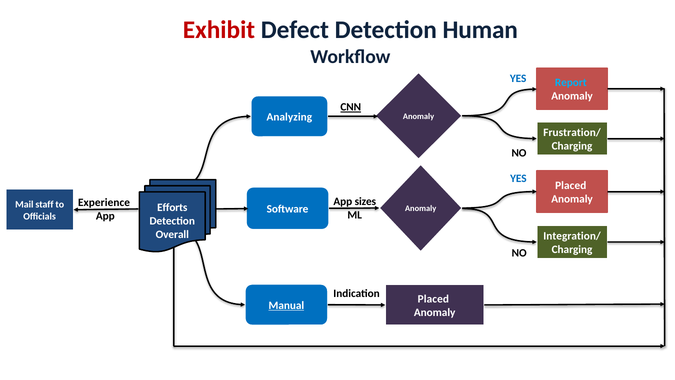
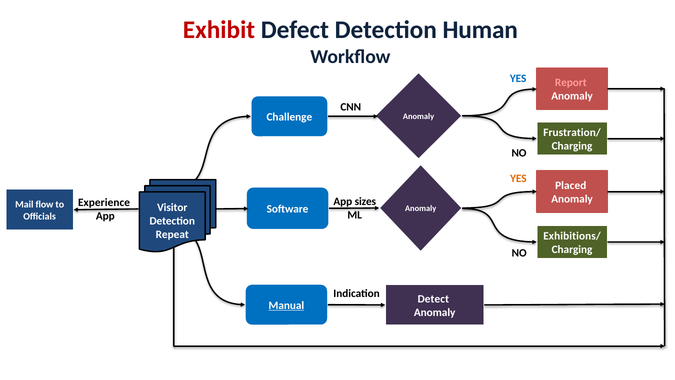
Report colour: light blue -> pink (571, 83)
CNN underline: present -> none (351, 107)
Analyzing: Analyzing -> Challenge (289, 117)
YES colour: blue -> orange (518, 178)
staff: staff -> flow (44, 204)
Efforts: Efforts -> Visitor (172, 208)
Overall: Overall -> Repeat (172, 235)
Integration/: Integration/ -> Exhibitions/ (572, 236)
Placed: Placed -> Detect (433, 299)
